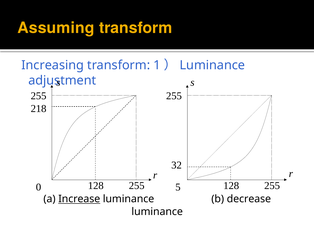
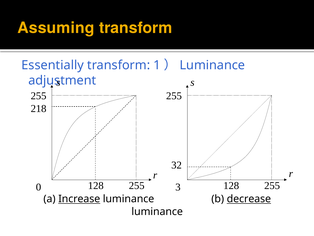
Increasing: Increasing -> Essentially (53, 65)
5: 5 -> 3 (178, 187)
decrease underline: none -> present (249, 199)
